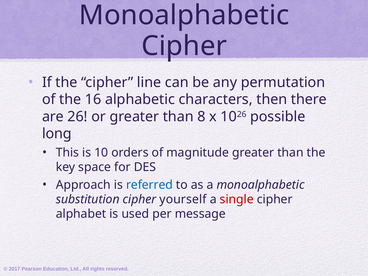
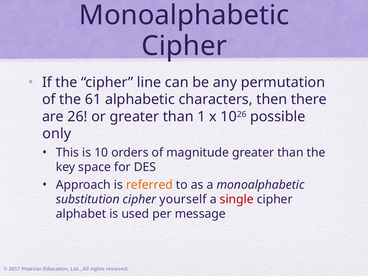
16: 16 -> 61 (93, 99)
8: 8 -> 1 (201, 117)
long: long -> only (57, 134)
referred colour: blue -> orange (149, 185)
